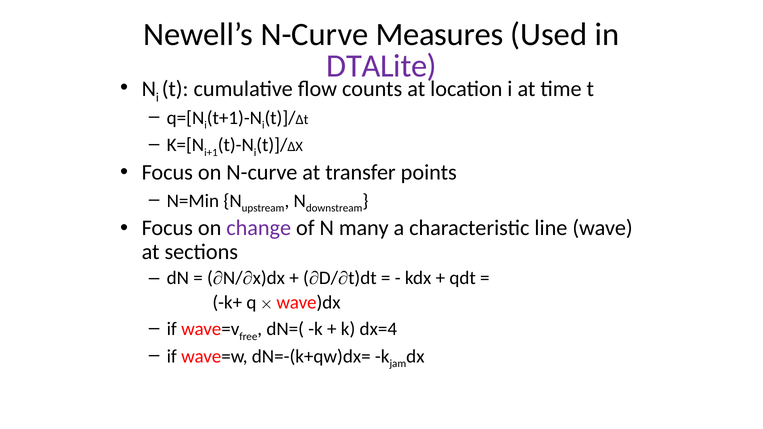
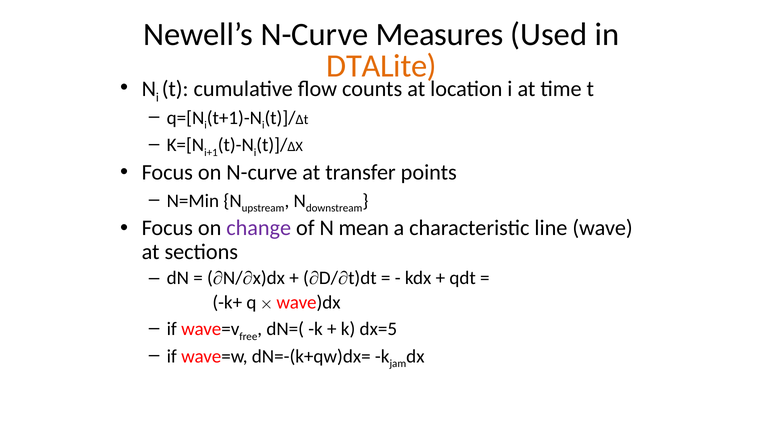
DTALite colour: purple -> orange (382, 66)
many: many -> mean (364, 228)
dx=4: dx=4 -> dx=5 (378, 329)
